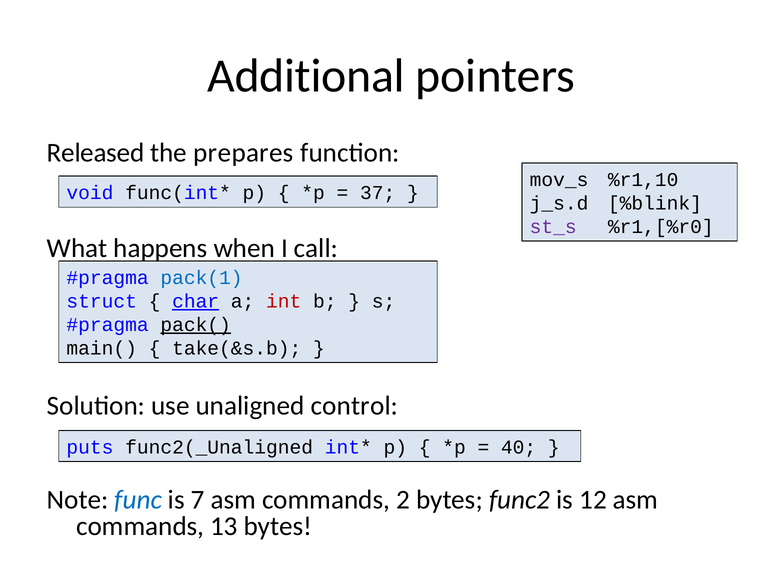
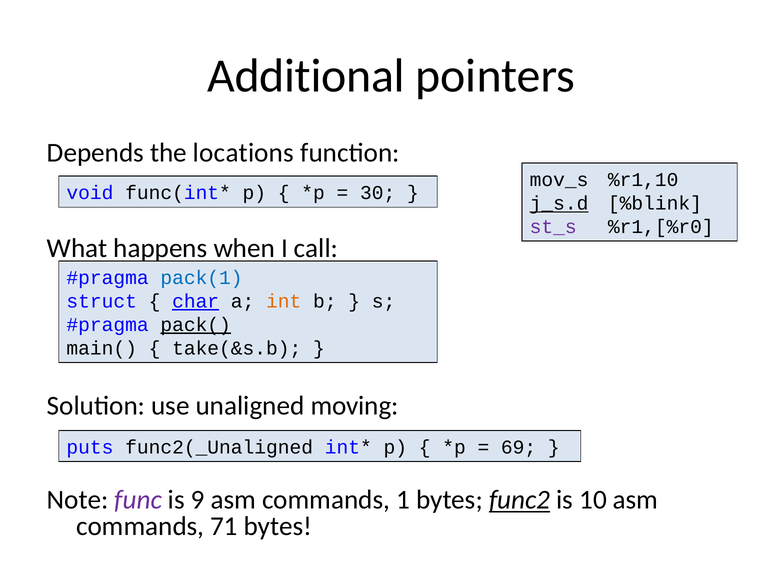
Released: Released -> Depends (95, 153)
prepares: prepares -> locations (244, 153)
37: 37 -> 30 (378, 193)
j_s.d underline: none -> present (559, 204)
int colour: red -> orange (284, 301)
control: control -> moving (355, 406)
40: 40 -> 69 (519, 448)
func colour: blue -> purple (138, 500)
7: 7 -> 9 (198, 500)
2: 2 -> 1 (403, 500)
func2 underline: none -> present (520, 500)
12: 12 -> 10 (593, 500)
13: 13 -> 71 (224, 526)
